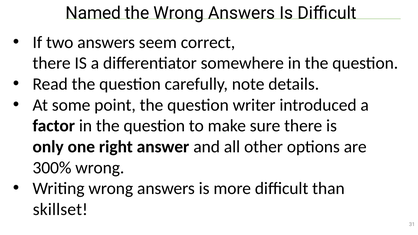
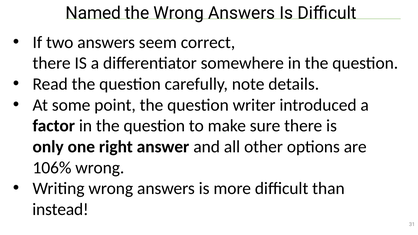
300%: 300% -> 106% (52, 168)
skillset: skillset -> instead (60, 210)
